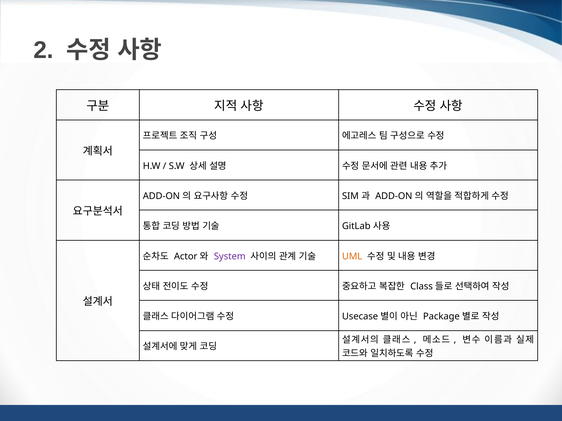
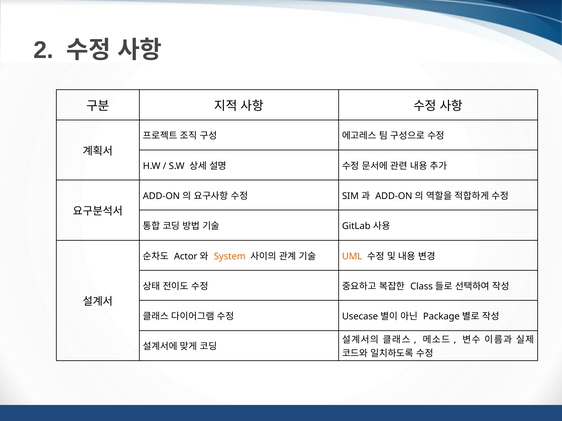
System colour: purple -> orange (230, 257)
